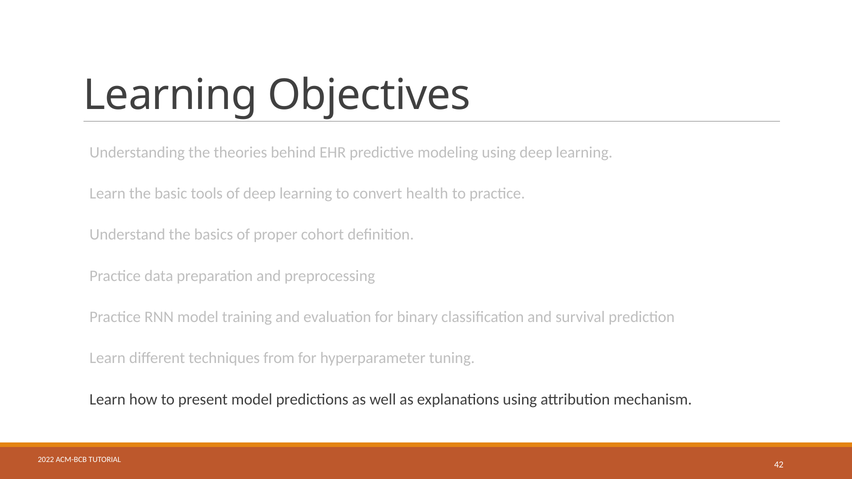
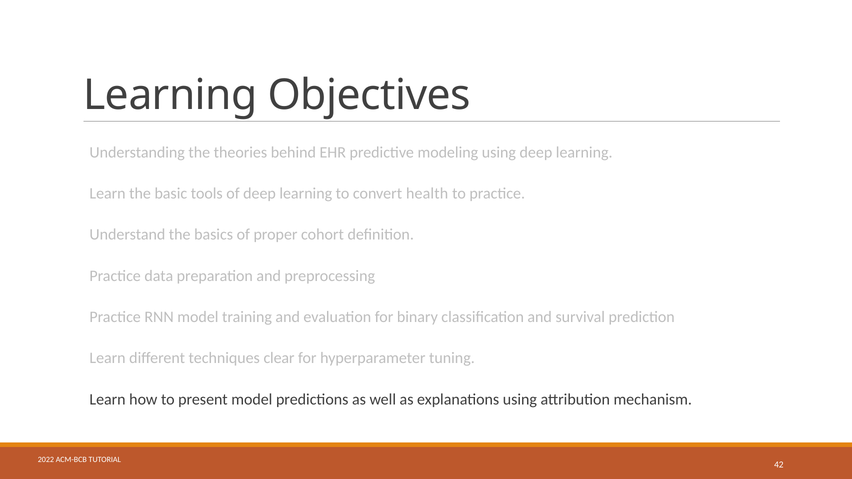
from: from -> clear (279, 358)
